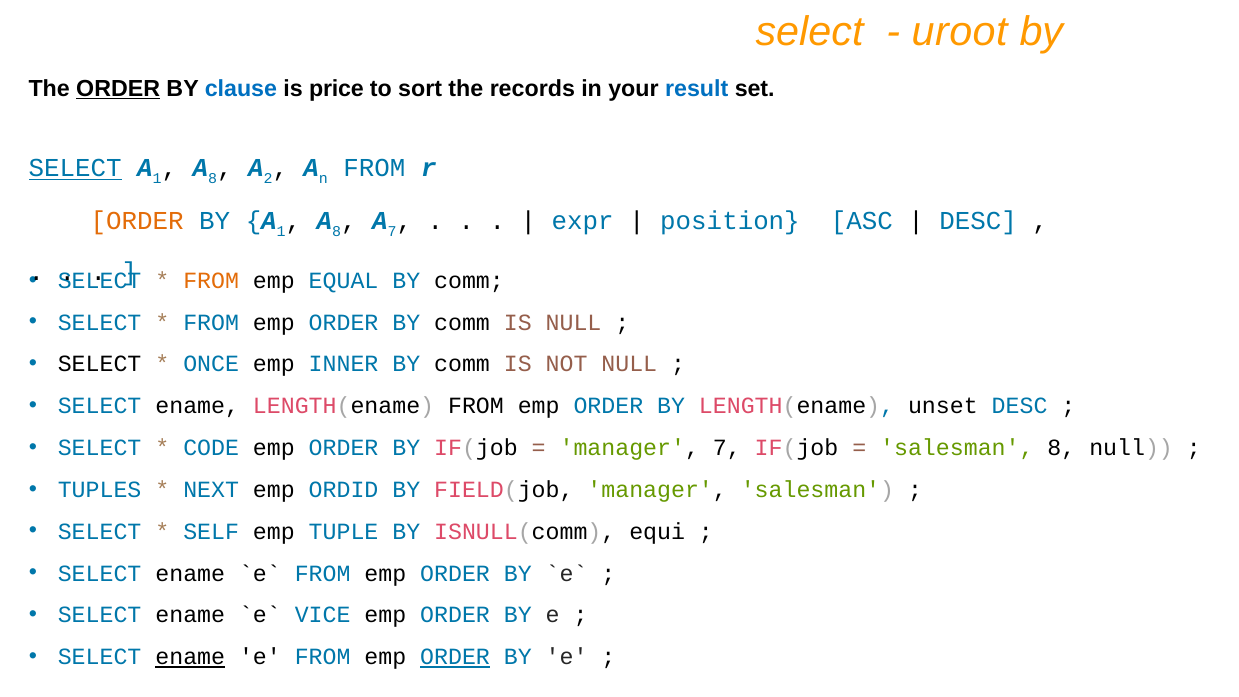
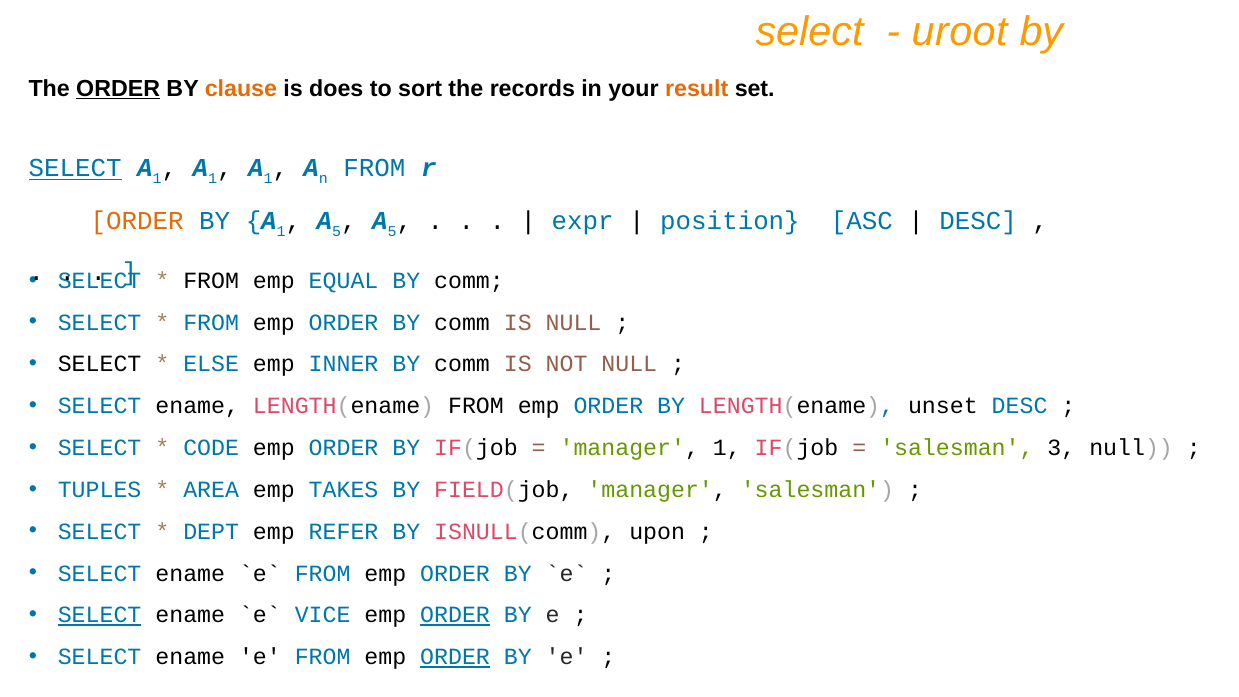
clause colour: blue -> orange (241, 88)
price: price -> does (336, 88)
result colour: blue -> orange (697, 88)
8: 8 -> 1 (213, 178)
2: 2 -> 1 (268, 178)
8: 8 -> 5 (337, 231)
7: 7 -> 5 (392, 231)
FROM colour: orange -> black (211, 281)
ONCE: ONCE -> ELSE (211, 364)
manager 7: 7 -> 1 (727, 448)
salesman 8: 8 -> 3 (1061, 448)
NEXT: NEXT -> AREA (211, 490)
ORDID: ORDID -> TAKES (344, 490)
SELF: SELF -> DEPT (211, 531)
TUPLE: TUPLE -> REFER (344, 531)
equi: equi -> upon (657, 531)
SELECT underline: none -> present (100, 615)
ORDER underline: none -> present (455, 615)
ename underline: present -> none (190, 657)
